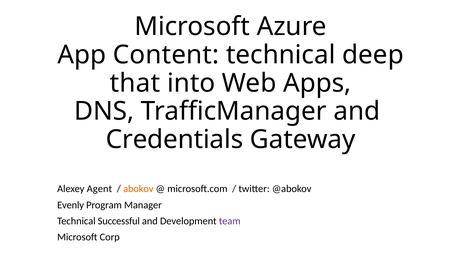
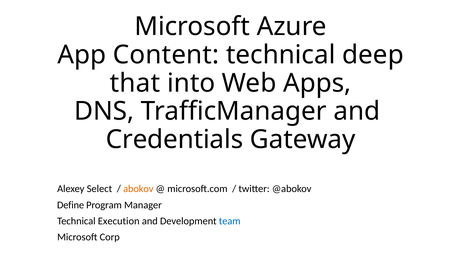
Agent: Agent -> Select (99, 188)
Evenly: Evenly -> Define (71, 205)
Successful: Successful -> Execution (119, 221)
team colour: purple -> blue (230, 221)
